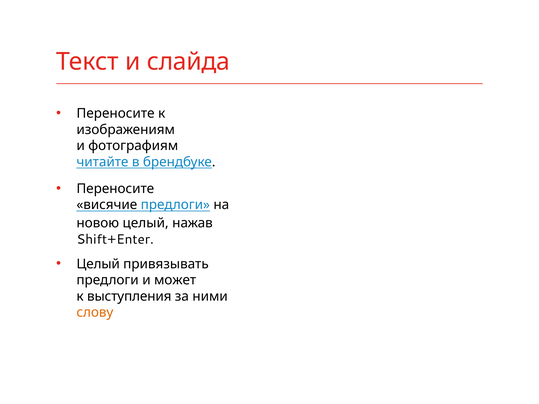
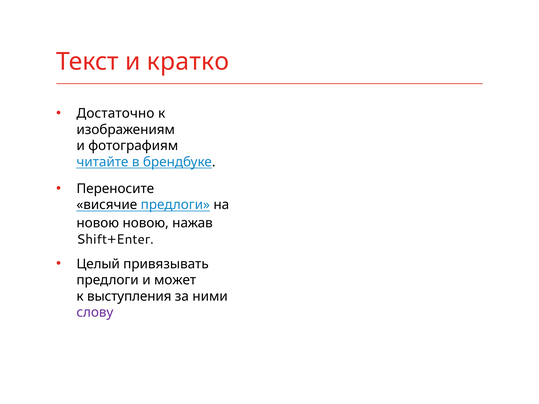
слайда: слайда -> кратко (188, 62)
Переносите: Переносите -> Достаточно (115, 114)
новою целый: целый -> новою (146, 223)
слову colour: orange -> purple (95, 313)
